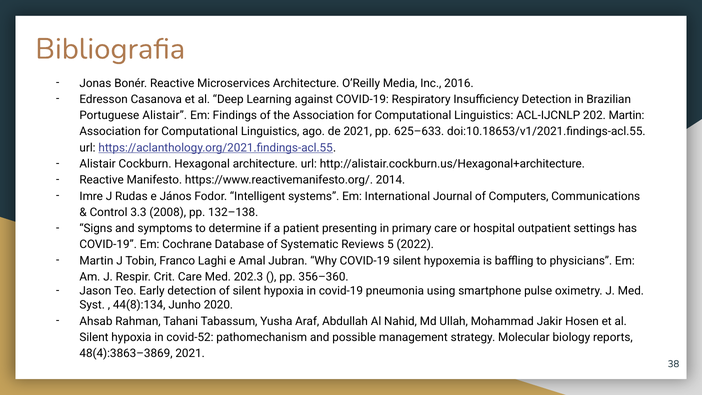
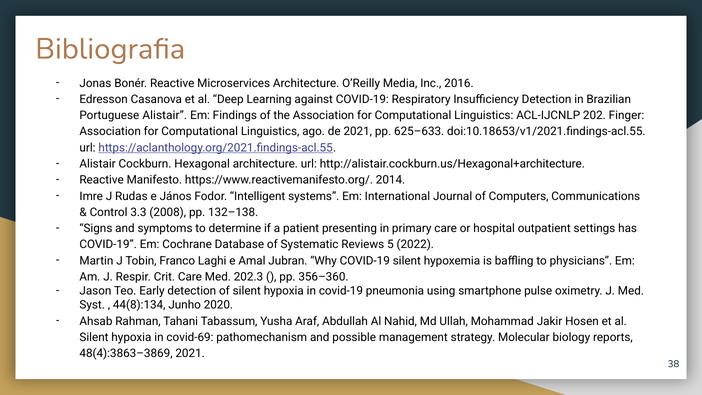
202 Martin: Martin -> Finger (626, 115)
covid-52: covid-52 -> covid-69 (190, 337)
